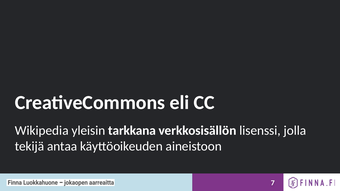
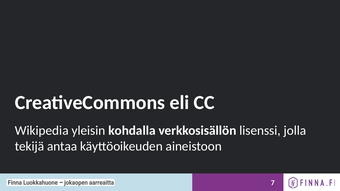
tarkkana: tarkkana -> kohdalla (132, 131)
